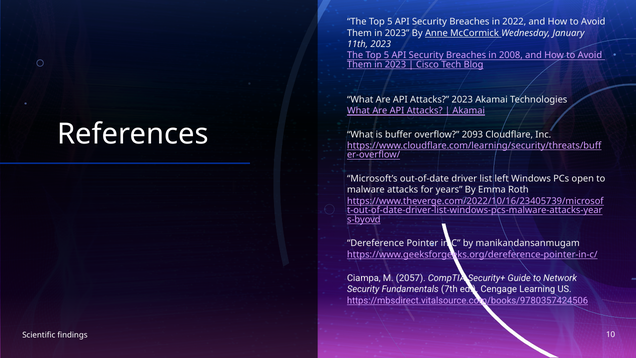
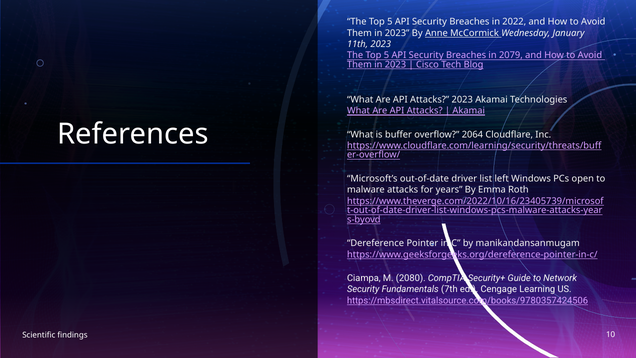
2008: 2008 -> 2079 (511, 55)
2093: 2093 -> 2064 (472, 134)
2057: 2057 -> 2080 (411, 278)
